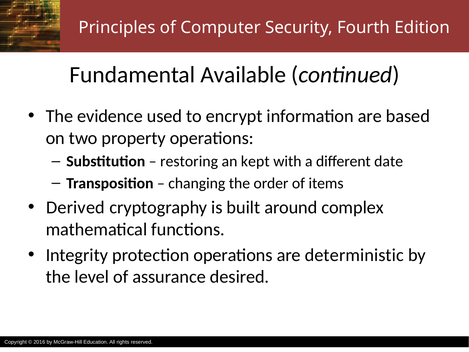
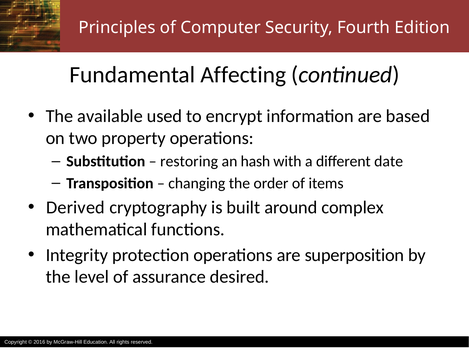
Available: Available -> Affecting (243, 75)
evidence: evidence -> available (110, 116)
kept: kept -> hash (255, 161)
deterministic: deterministic -> superposition (354, 255)
